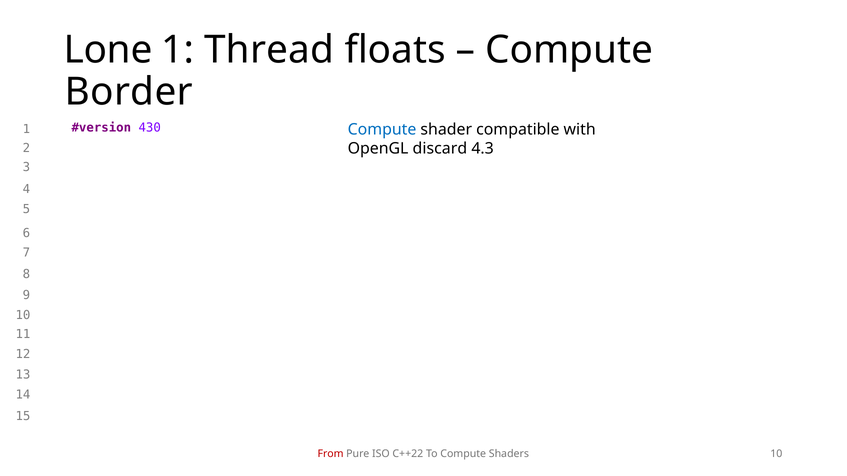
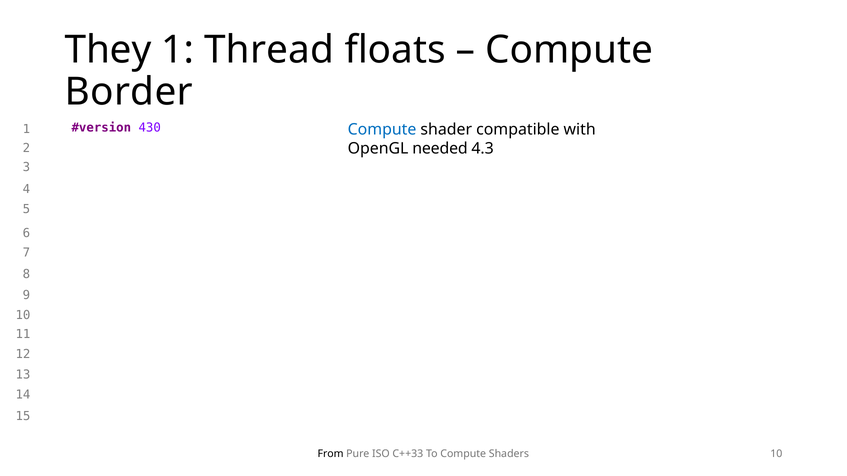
Lone: Lone -> They (108, 50)
discard: discard -> needed (440, 149)
From colour: red -> black (331, 454)
C++22: C++22 -> C++33 (408, 454)
